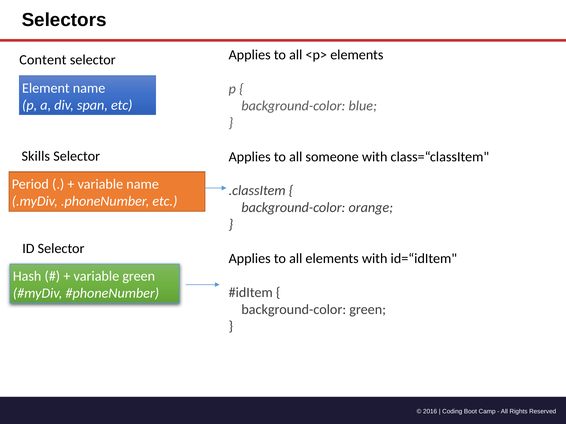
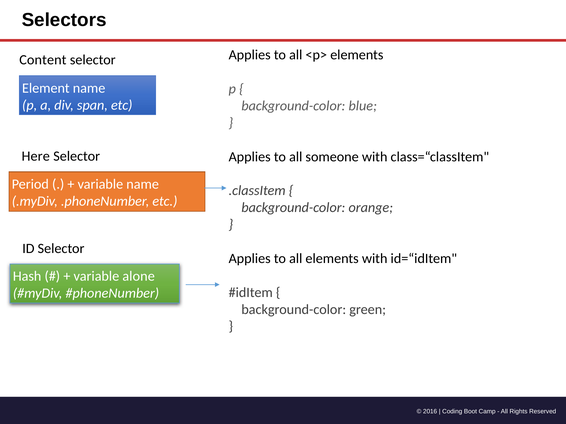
Skills: Skills -> Here (36, 156)
variable green: green -> alone (139, 277)
